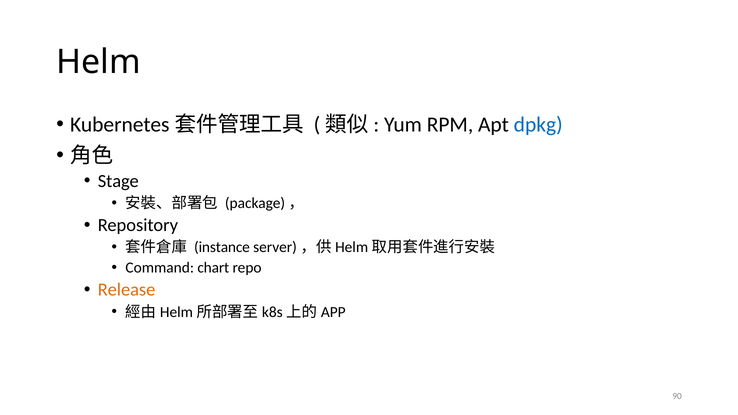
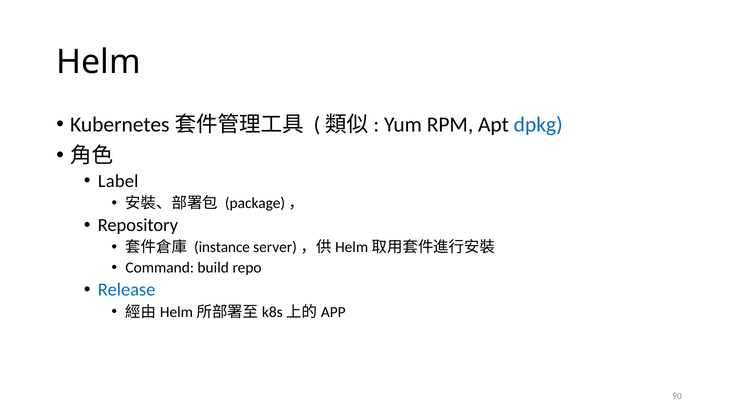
Stage: Stage -> Label (118, 181)
chart: chart -> build (213, 268)
Release colour: orange -> blue (127, 290)
